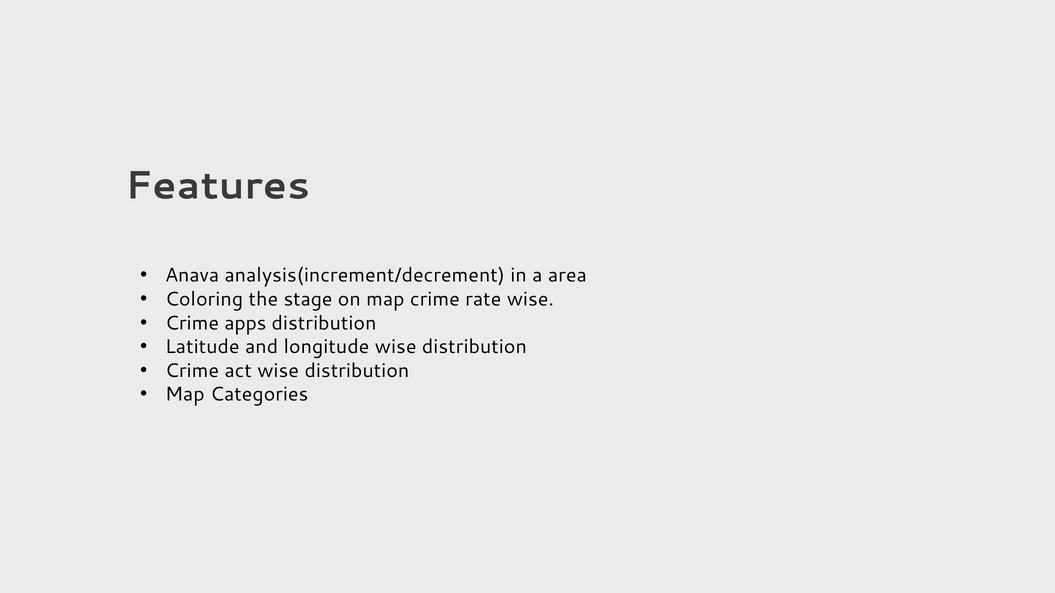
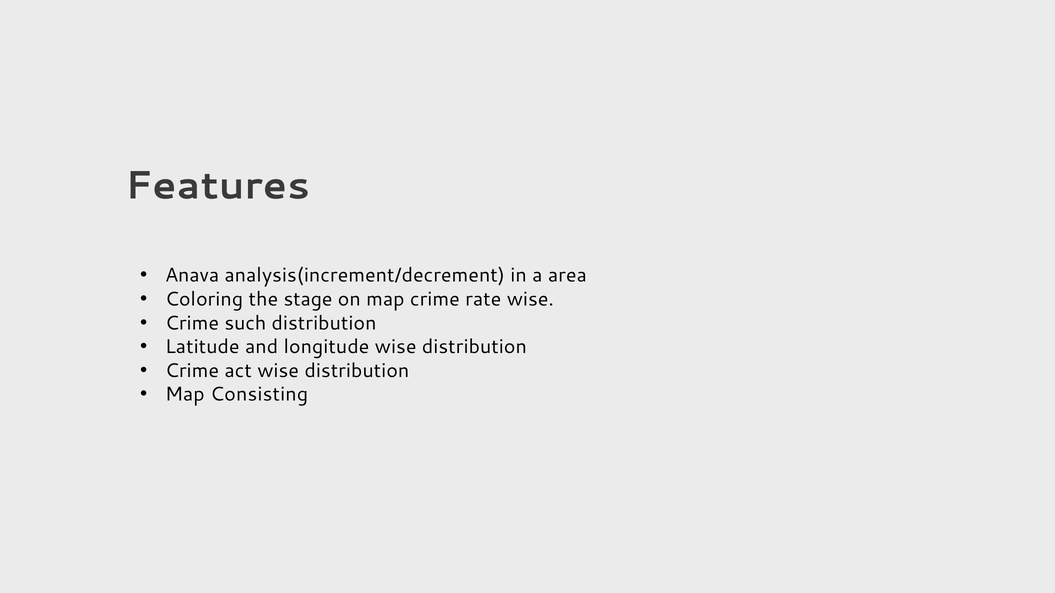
apps: apps -> such (245, 323)
Categories: Categories -> Consisting (259, 395)
